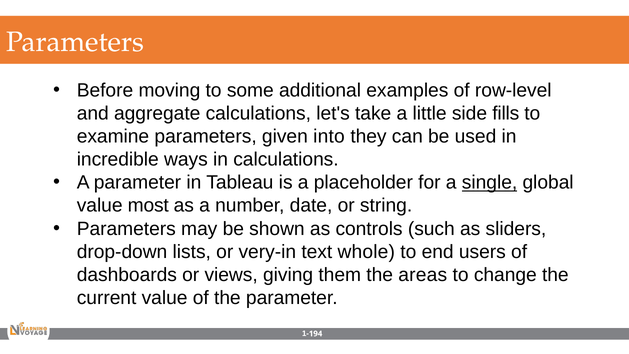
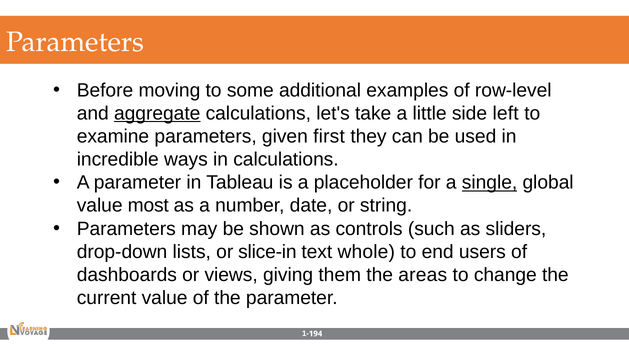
aggregate underline: none -> present (157, 113)
fills: fills -> left (506, 113)
into: into -> first (329, 136)
very-in: very-in -> slice-in (267, 252)
